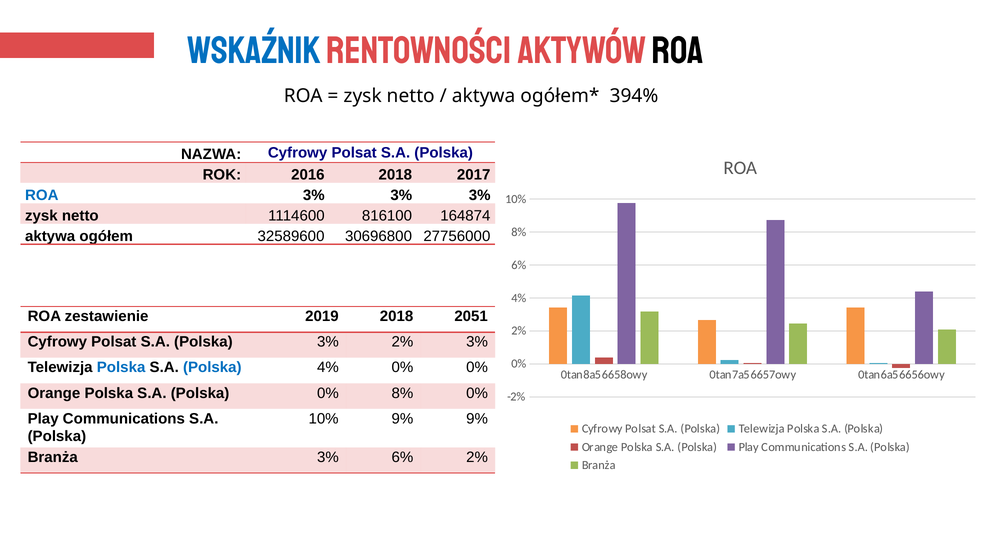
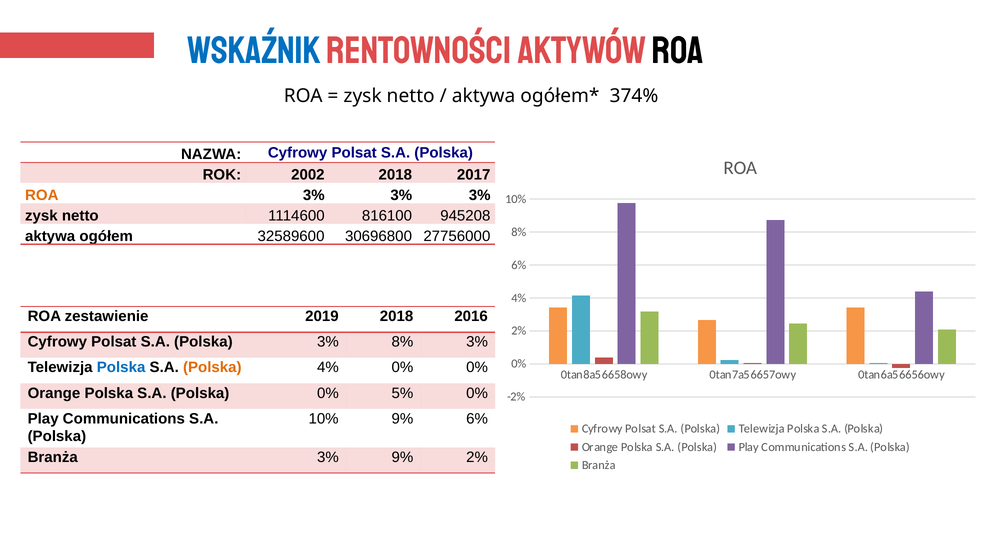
394%: 394% -> 374% (634, 96)
2016: 2016 -> 2002 (308, 175)
ROA colour: blue -> orange (42, 195)
164874: 164874 -> 945208 (465, 216)
2051: 2051 -> 2016 (471, 317)
3% 2%: 2% -> 8% (402, 342)
Polska colour: blue -> orange (212, 368)
0% 8%: 8% -> 5% (402, 393)
9% 9%: 9% -> 6% (477, 419)
3% 6%: 6% -> 9% (402, 458)
